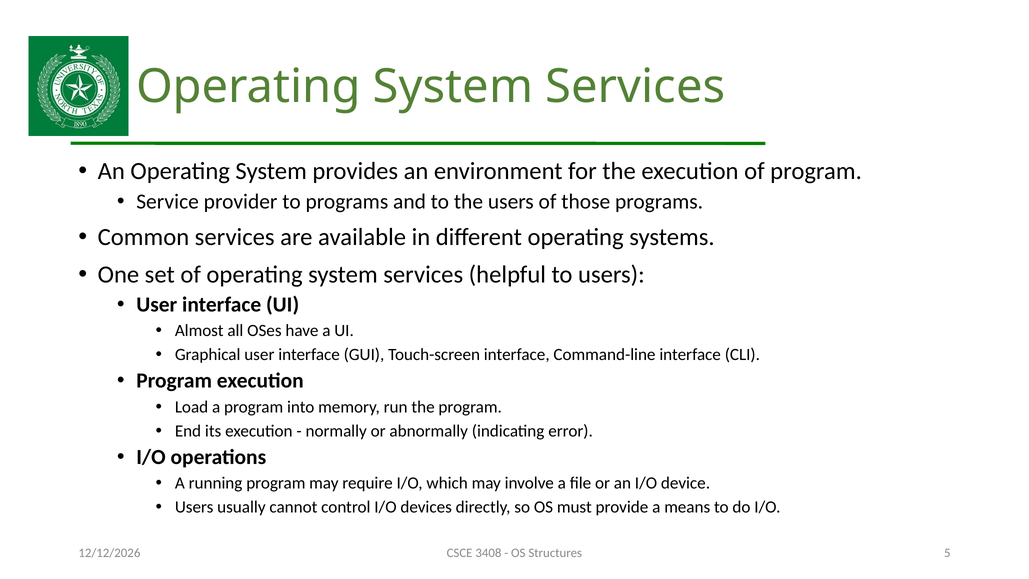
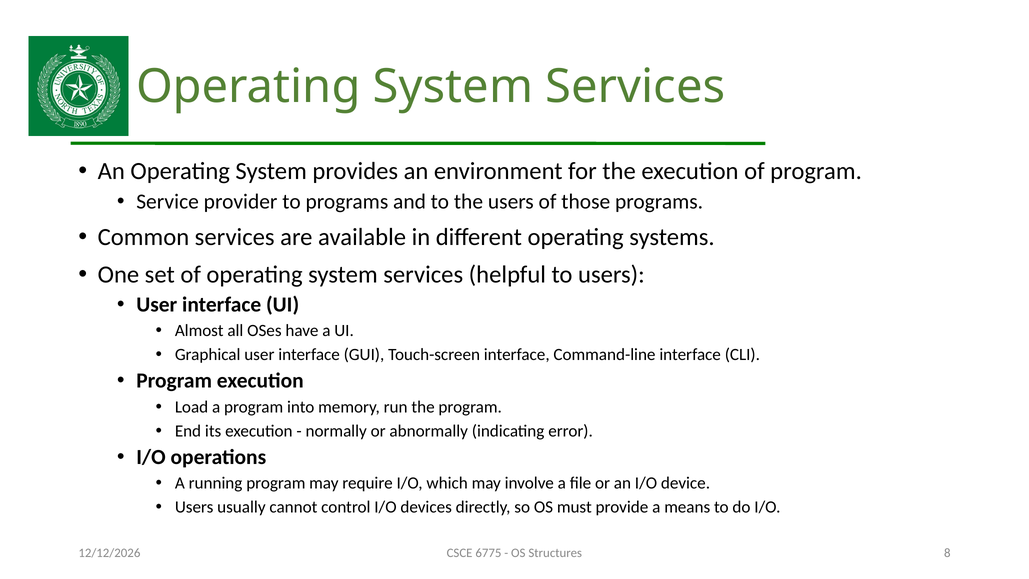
3408: 3408 -> 6775 (488, 553)
5: 5 -> 8 (947, 553)
